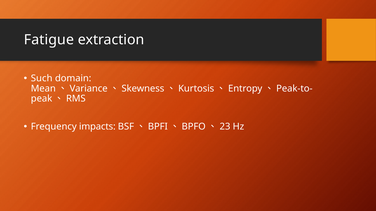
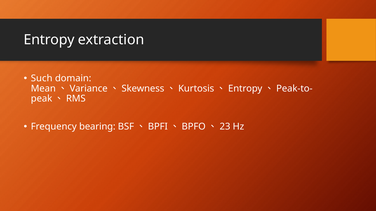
Fatigue: Fatigue -> Entropy (49, 40)
impacts: impacts -> bearing (97, 127)
